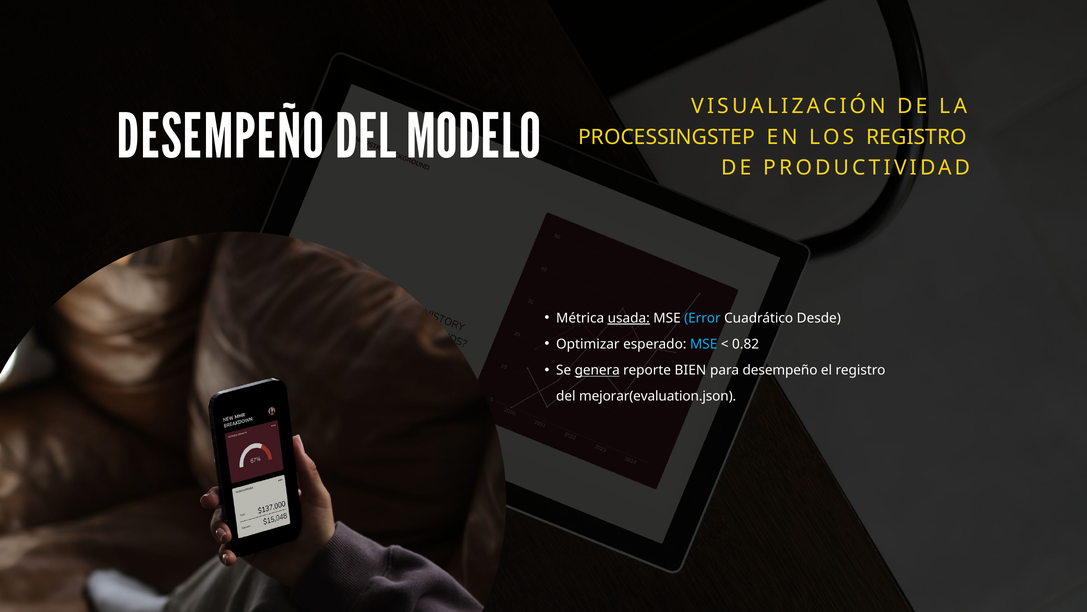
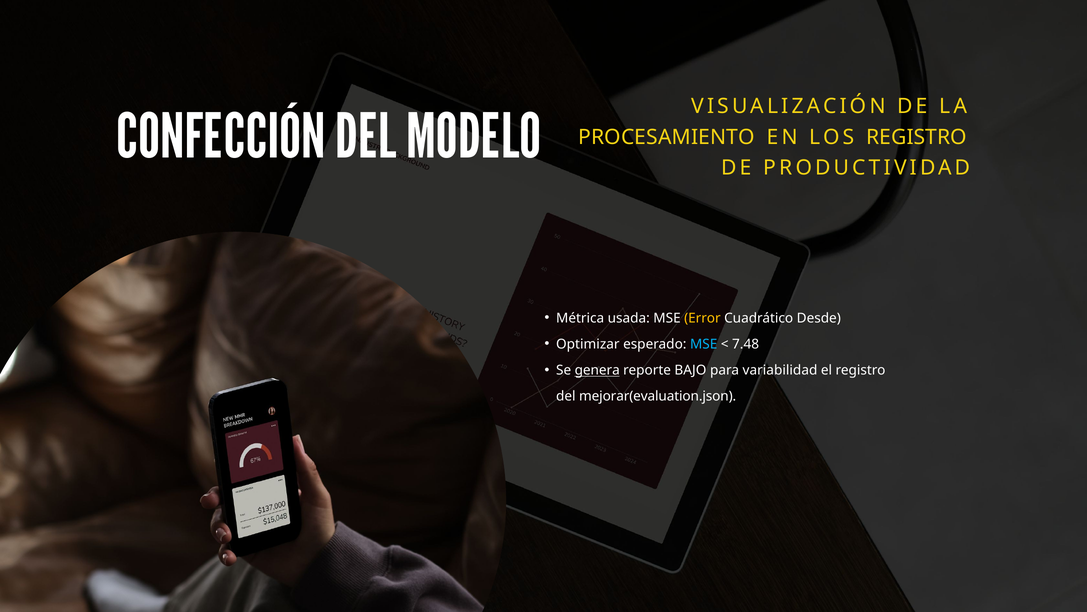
DESEMPEÑO: DESEMPEÑO -> CONFECCIÓN (221, 137)
PROCESSINGSTEP: PROCESSINGSTEP -> PROCESAMIENTO (666, 137)
usada underline: present -> none (629, 318)
Error colour: light blue -> yellow (702, 318)
0.82: 0.82 -> 7.48 (746, 344)
BIEN: BIEN -> BAJO (690, 370)
para desempeño: desempeño -> variabilidad (780, 370)
